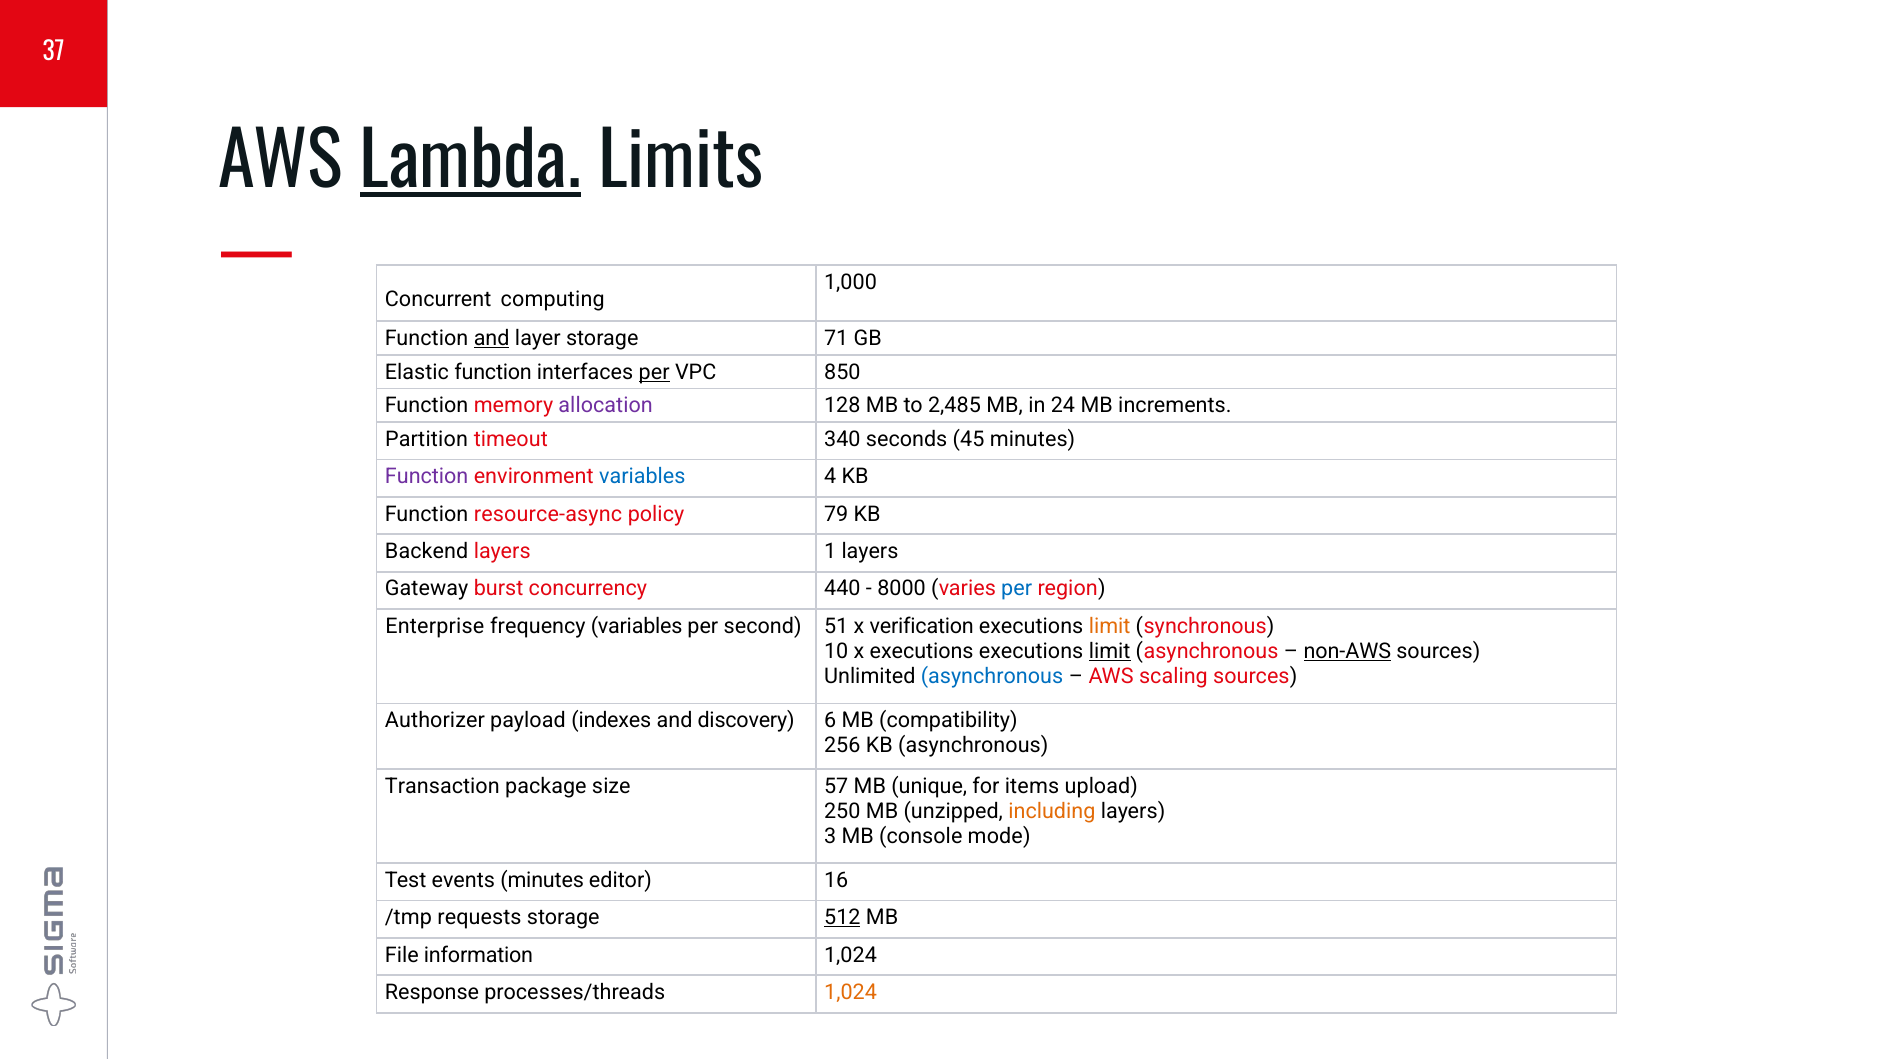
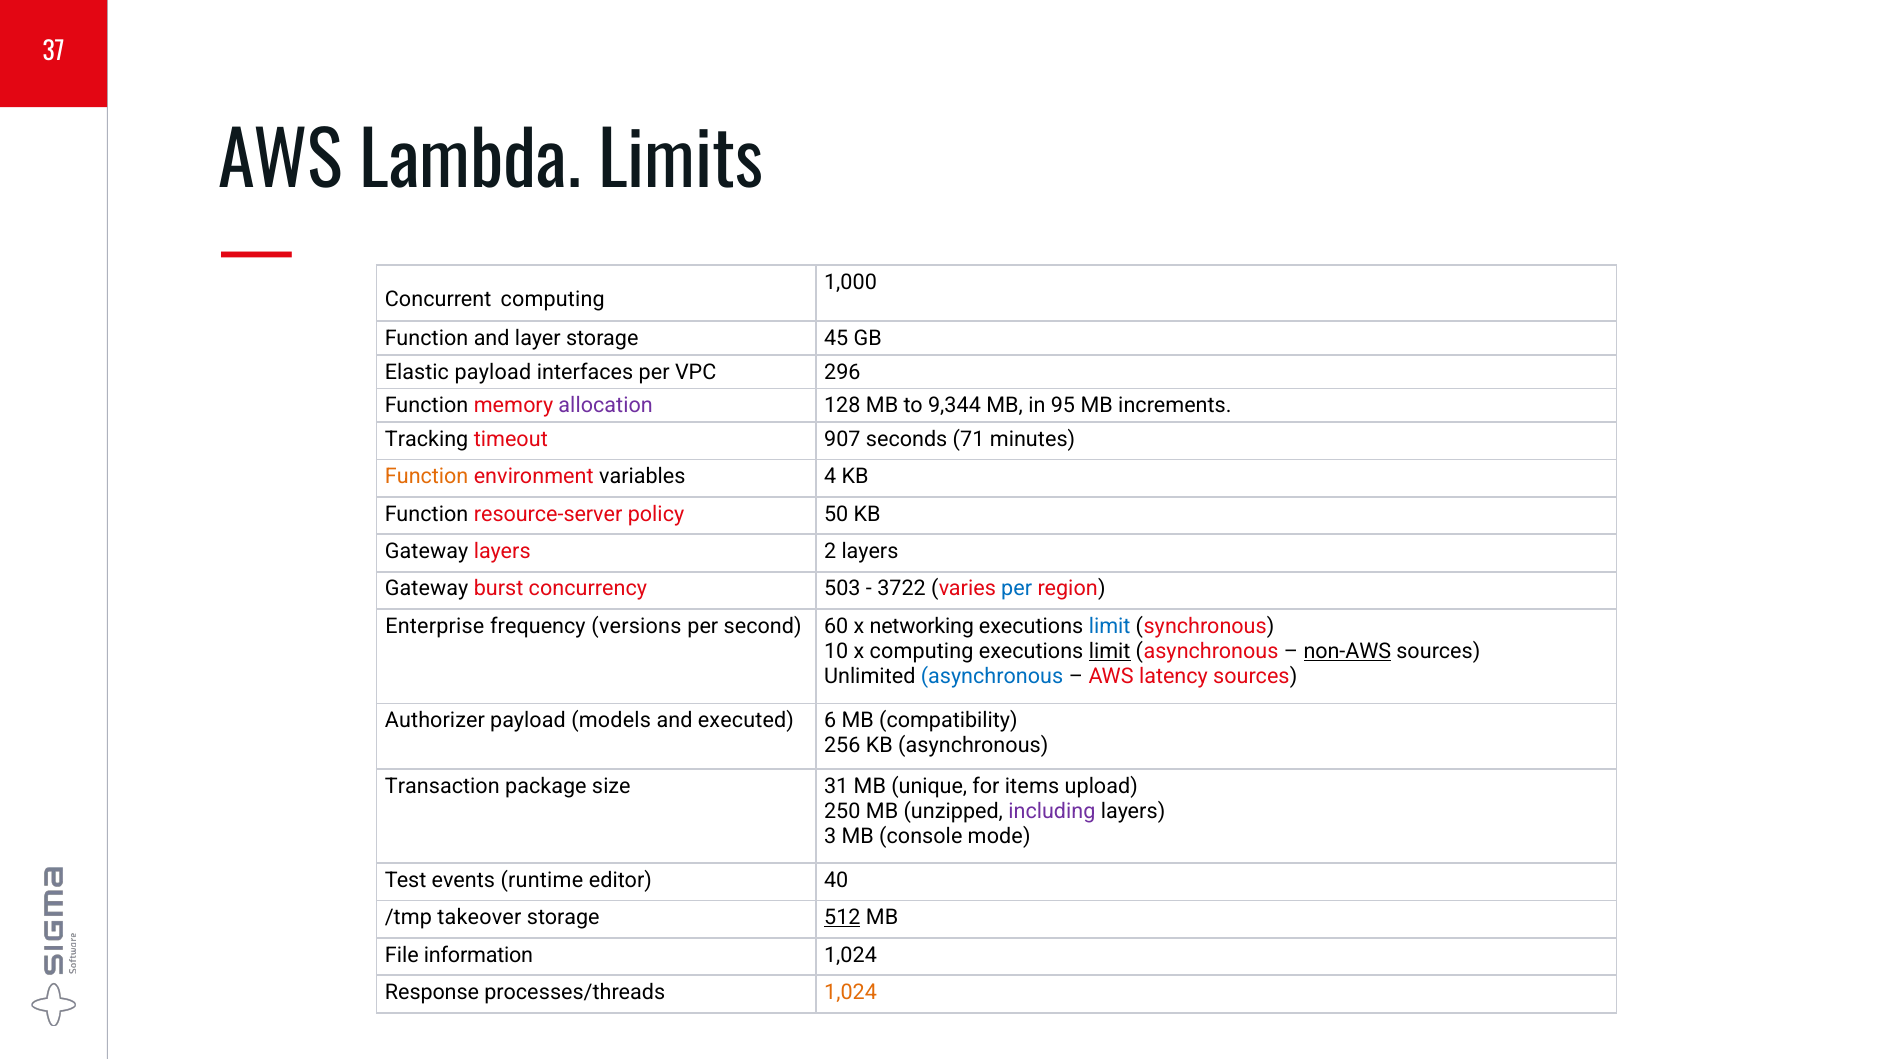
Lambda underline: present -> none (470, 162)
and underline: present -> none (492, 338)
71: 71 -> 45 (836, 338)
Elastic function: function -> payload (493, 372)
per underline: present -> none (654, 372)
850: 850 -> 296 (842, 372)
2,485: 2,485 -> 9,344 (954, 405)
24: 24 -> 95 (1063, 405)
Partition: Partition -> Tracking (427, 439)
340: 340 -> 907 (842, 439)
45: 45 -> 71 (969, 439)
Function colour: purple -> orange (427, 476)
variables colour: blue -> black (642, 476)
resource-async: resource-async -> resource-server (548, 514)
79: 79 -> 50 (836, 514)
Backend: Backend -> Gateway (427, 551)
1: 1 -> 2 (830, 551)
440: 440 -> 503 (842, 589)
8000: 8000 -> 3722 (902, 589)
frequency variables: variables -> versions (636, 626)
51: 51 -> 60 (836, 626)
verification: verification -> networking (922, 626)
limit colour: orange -> blue (1110, 626)
x executions: executions -> computing (922, 651)
scaling: scaling -> latency (1173, 676)
indexes: indexes -> models (611, 720)
discovery: discovery -> executed (746, 720)
57: 57 -> 31 (836, 786)
including colour: orange -> purple (1052, 811)
events minutes: minutes -> runtime (542, 880)
16: 16 -> 40 (836, 880)
requests: requests -> takeover (479, 917)
